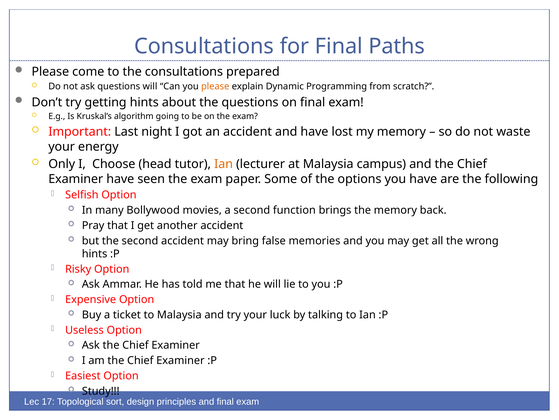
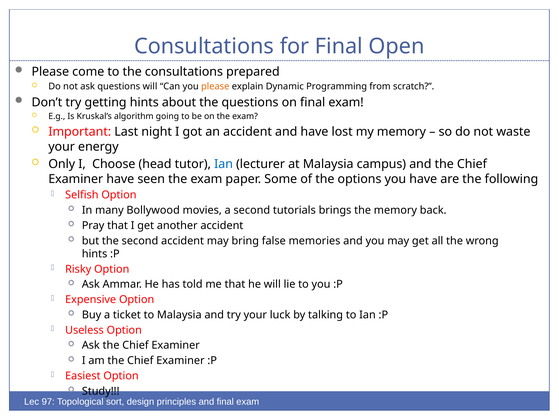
Paths: Paths -> Open (397, 46)
Ian colour: orange -> blue (224, 164)
function: function -> tutorials (294, 210)
17: 17 -> 97 (48, 401)
